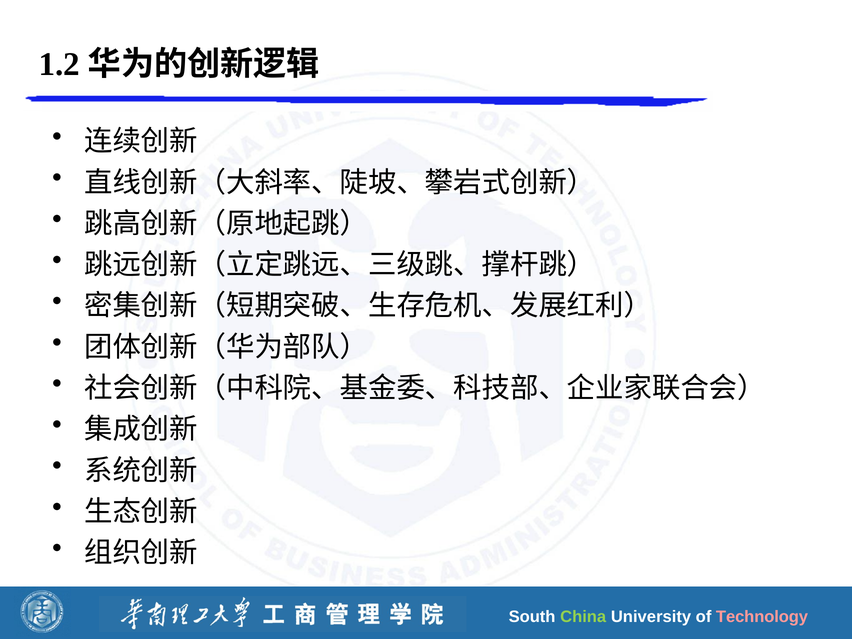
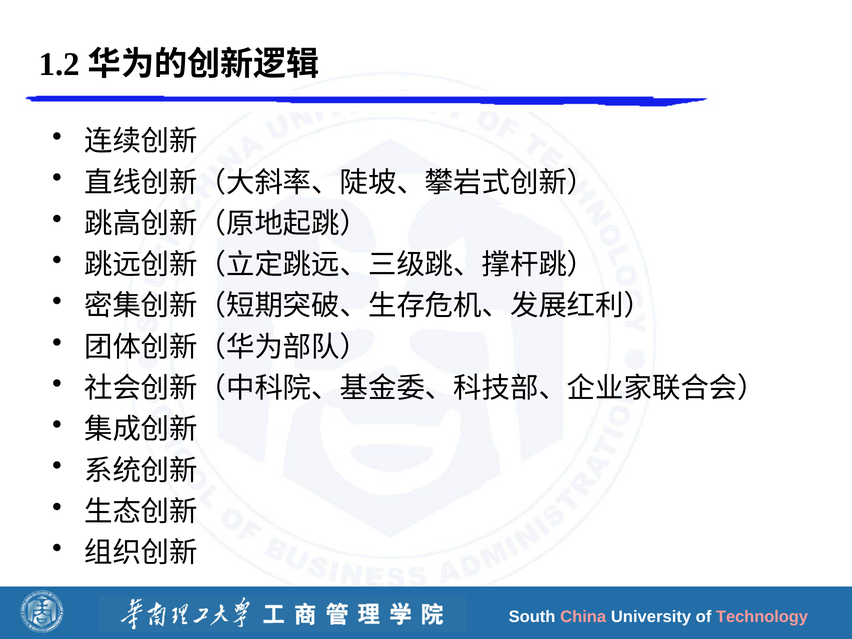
China colour: light green -> pink (583, 617)
